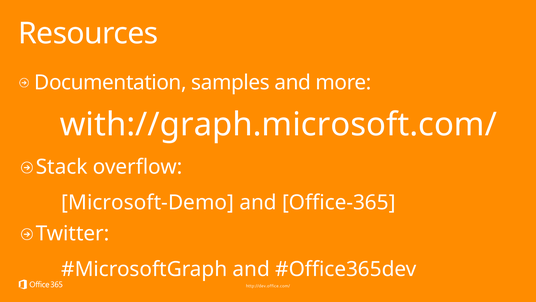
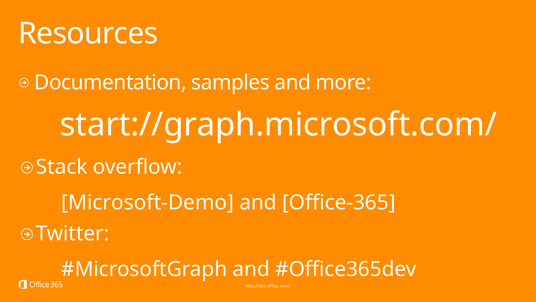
with://graph.microsoft.com/: with://graph.microsoft.com/ -> start://graph.microsoft.com/ (278, 124)
